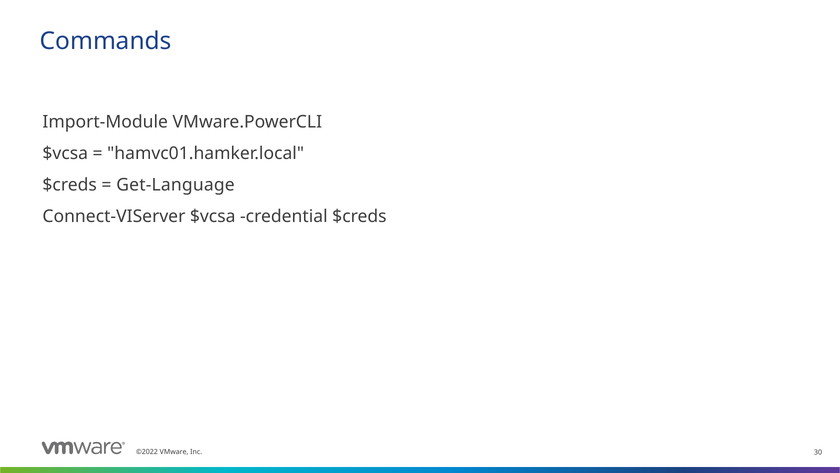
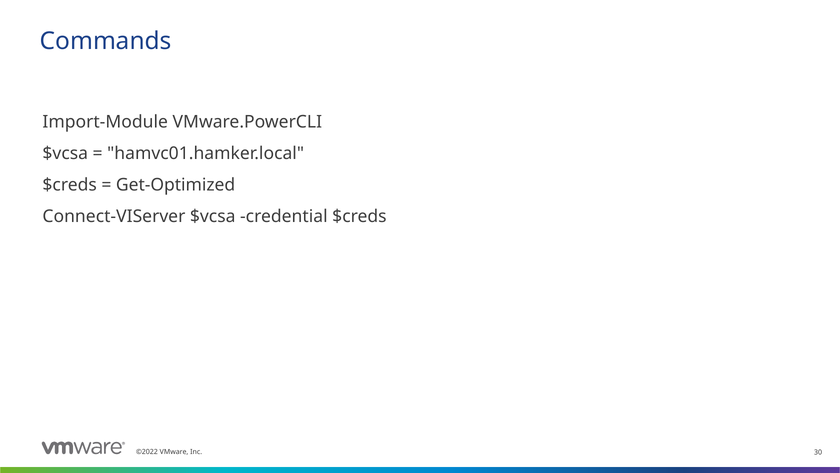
Get-Language: Get-Language -> Get-Optimized (176, 185)
